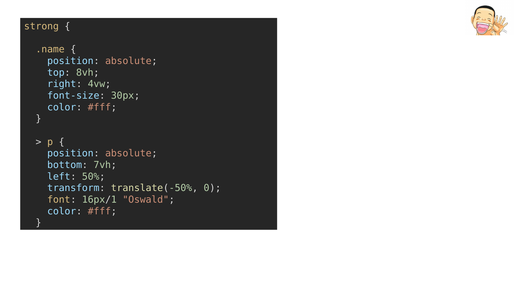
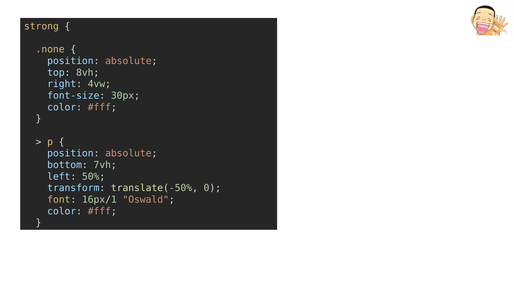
.name: .name -> .none (50, 49)
